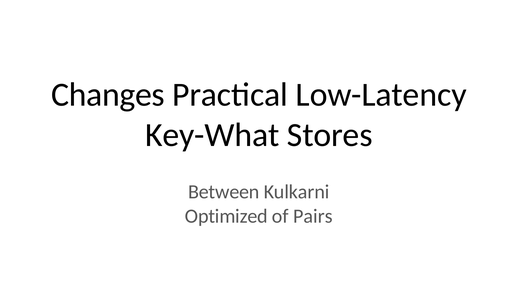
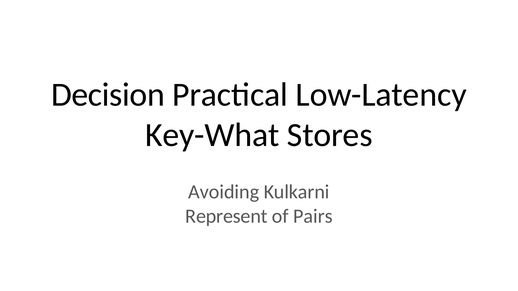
Changes: Changes -> Decision (108, 95)
Between: Between -> Avoiding (224, 192)
Optimized: Optimized -> Represent (226, 216)
